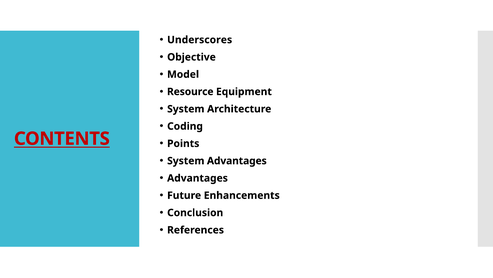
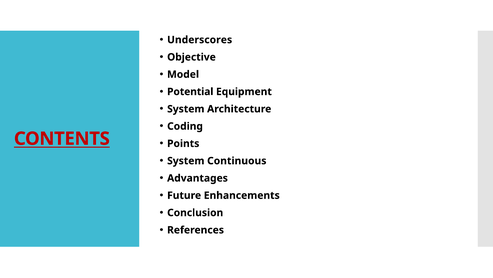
Resource: Resource -> Potential (190, 91)
System Advantages: Advantages -> Continuous (237, 160)
